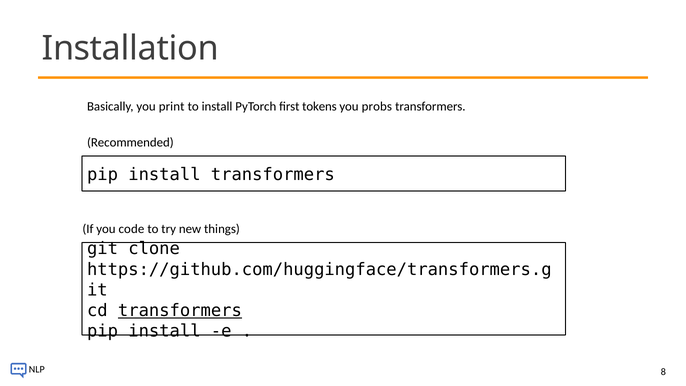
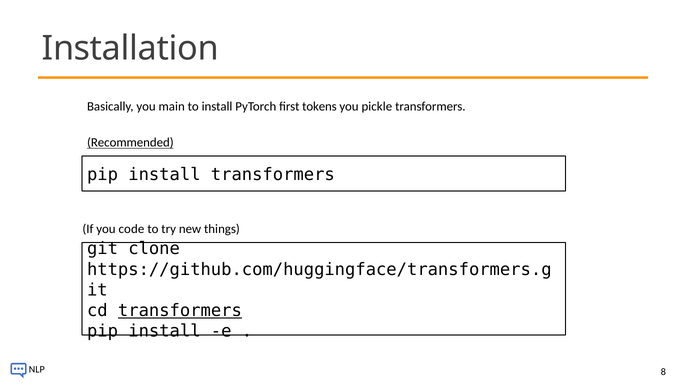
print: print -> main (172, 107)
probs: probs -> pickle (377, 107)
Recommended underline: none -> present (130, 143)
